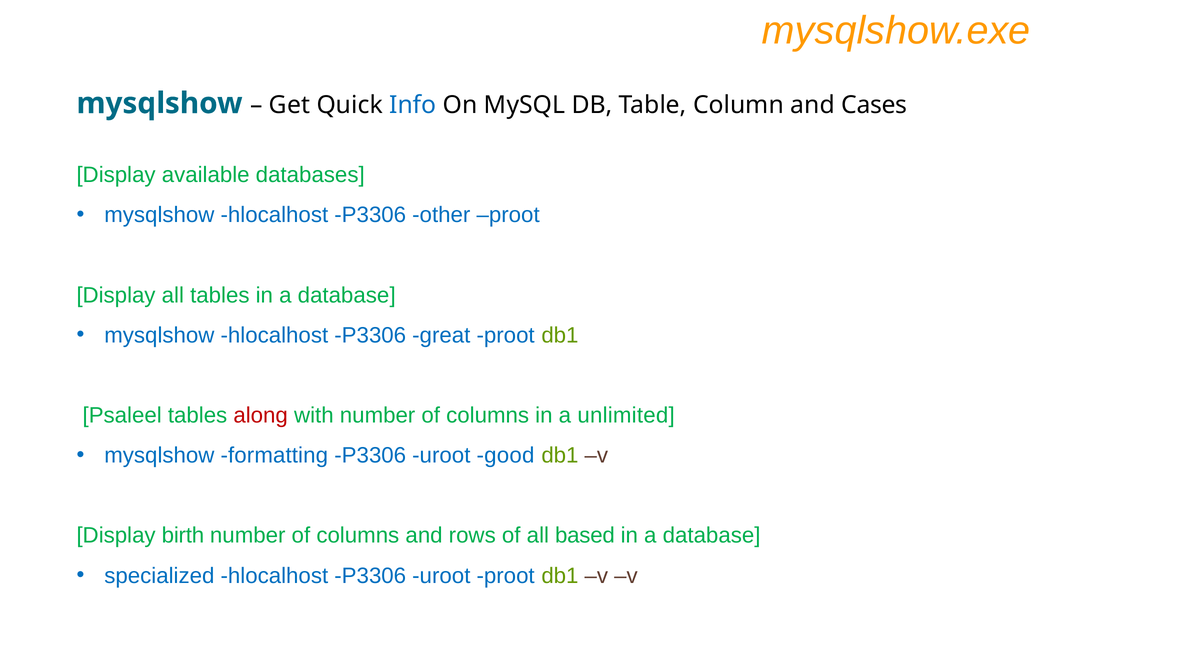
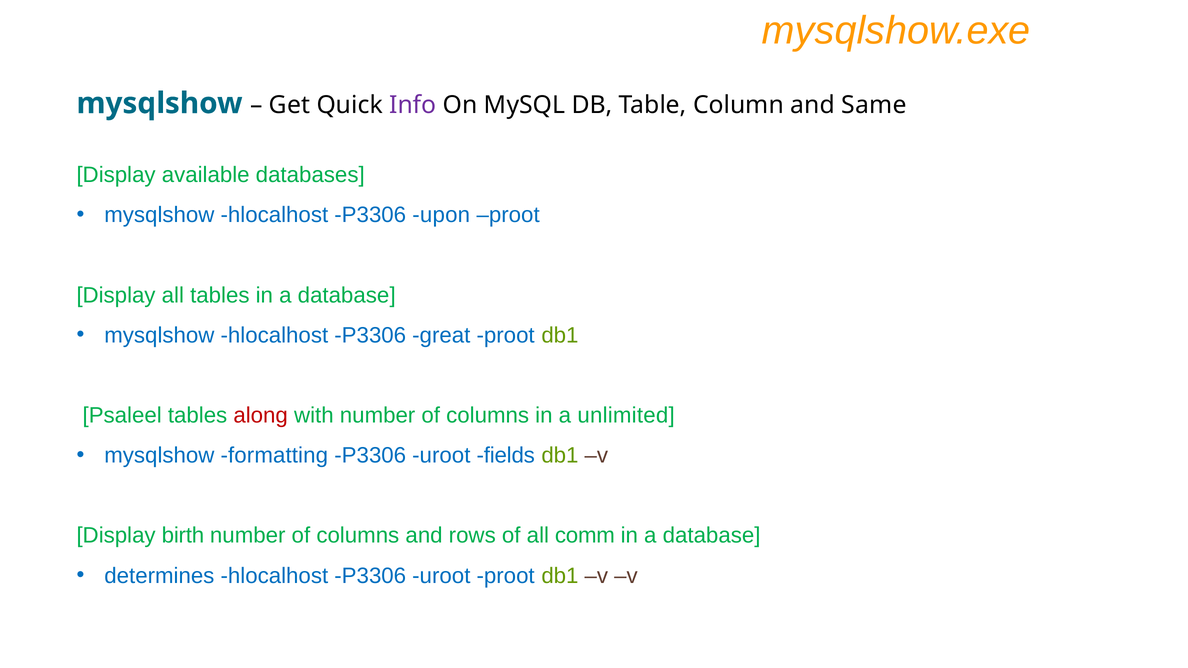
Info colour: blue -> purple (413, 105)
Cases: Cases -> Same (874, 105)
other: other -> upon (441, 215)
good: good -> fields (506, 456)
based: based -> comm (585, 536)
specialized: specialized -> determines (159, 576)
